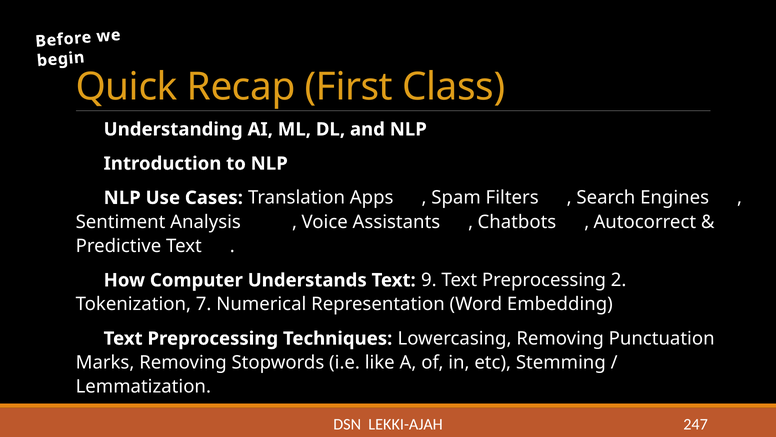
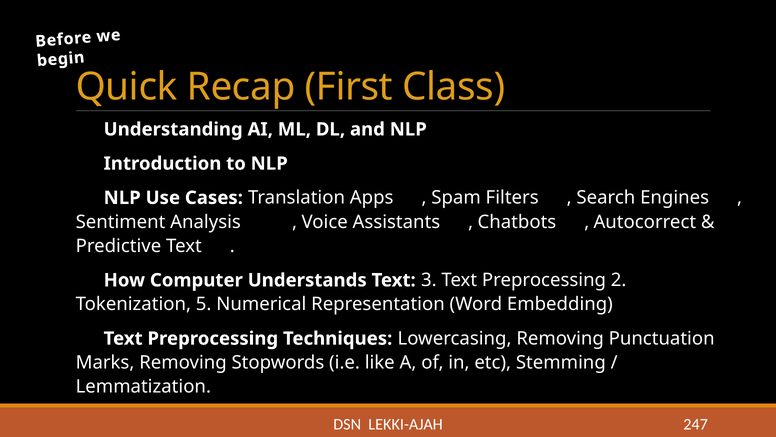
9: 9 -> 3 (429, 280)
7: 7 -> 5 (204, 304)
